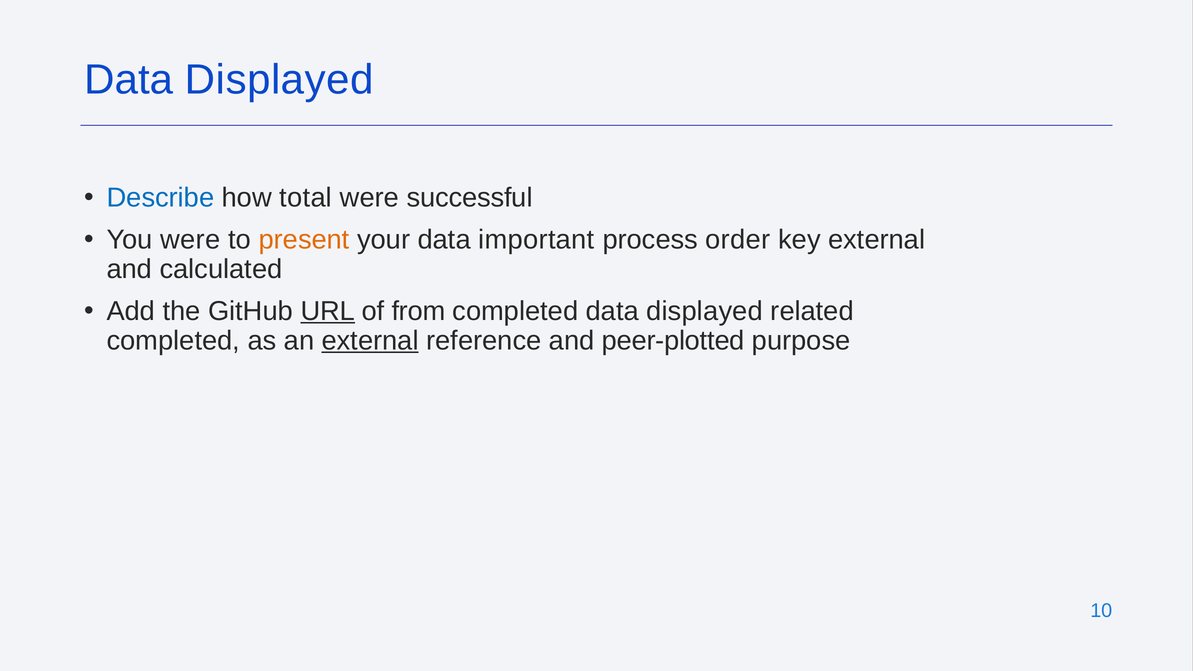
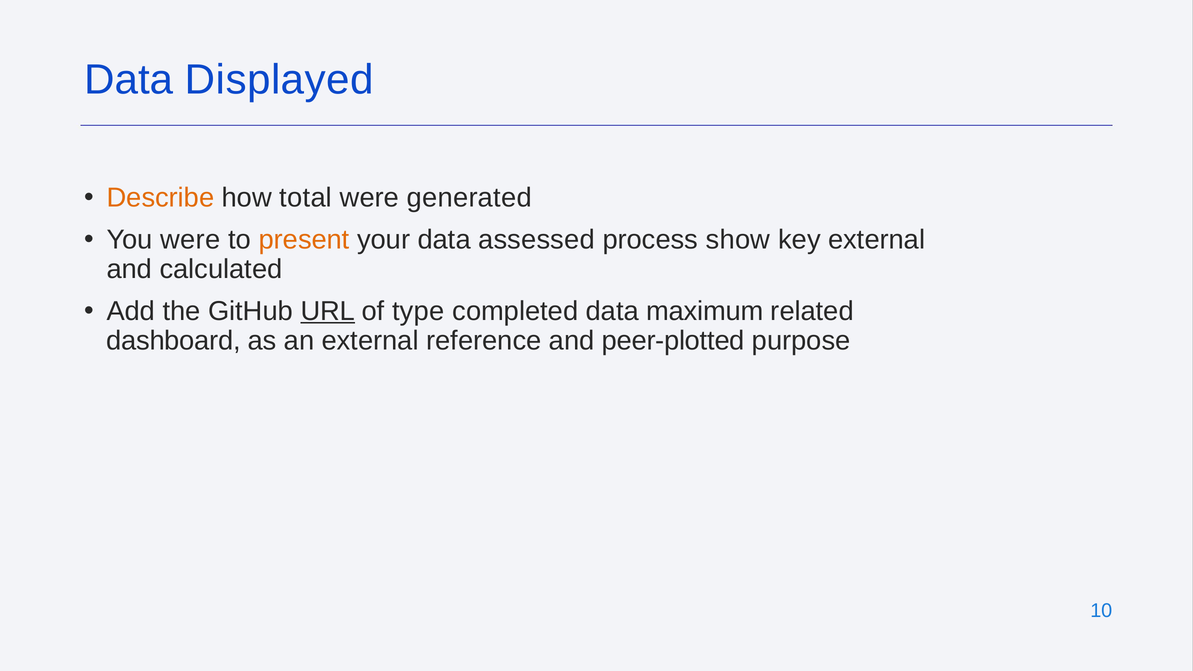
Describe colour: blue -> orange (160, 198)
successful: successful -> generated (469, 198)
important: important -> assessed (537, 240)
order: order -> show (738, 240)
from: from -> type (418, 311)
completed data displayed: displayed -> maximum (705, 311)
completed: completed -> dashboard (173, 341)
external underline: present -> none (370, 341)
